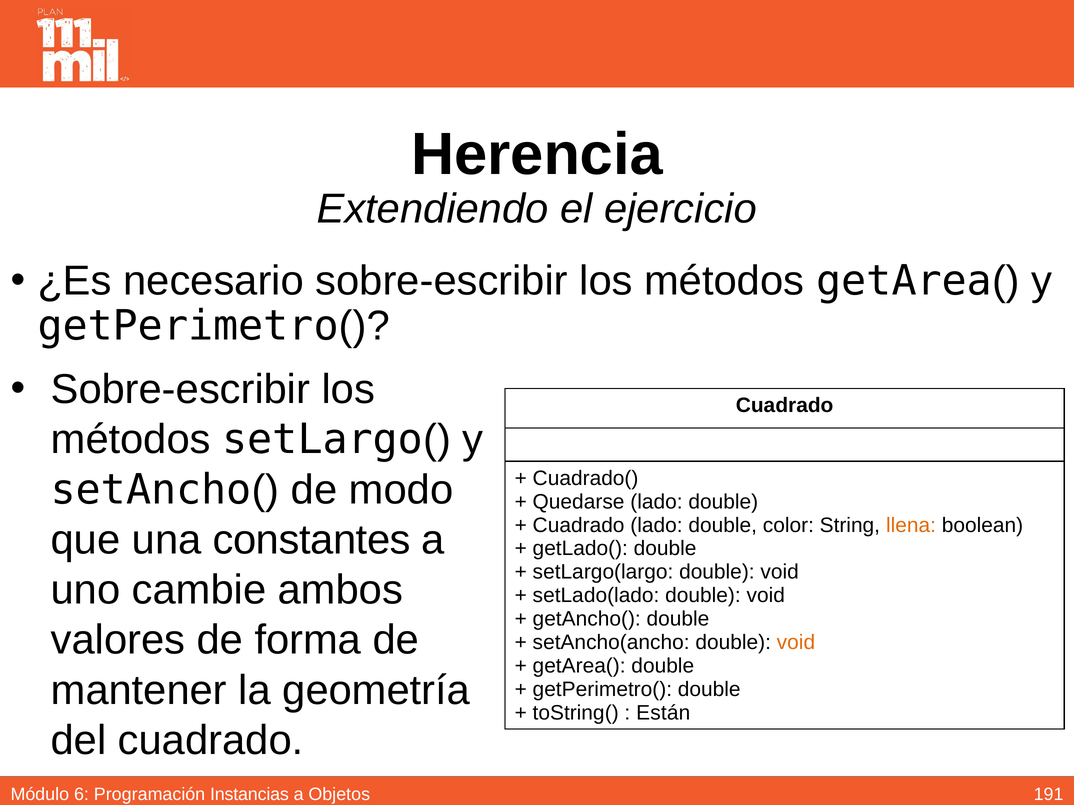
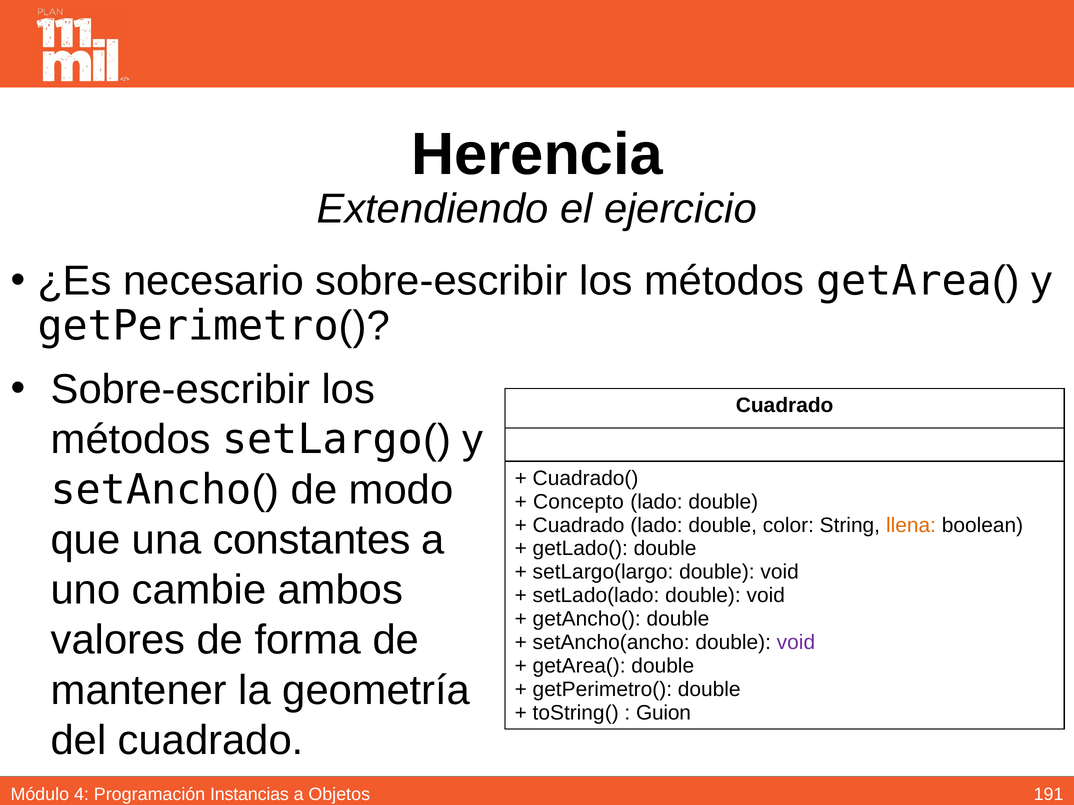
Quedarse: Quedarse -> Concepto (578, 502)
void colour: orange -> purple (796, 643)
Están: Están -> Guion (663, 713)
6: 6 -> 4 (81, 795)
